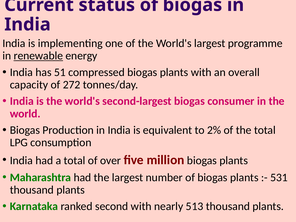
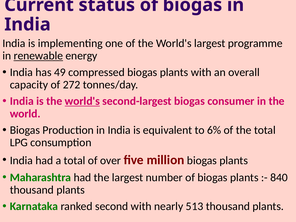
51: 51 -> 49 (60, 72)
world's underline: none -> present (82, 101)
2%: 2% -> 6% (214, 130)
531: 531 -> 840 (279, 177)
